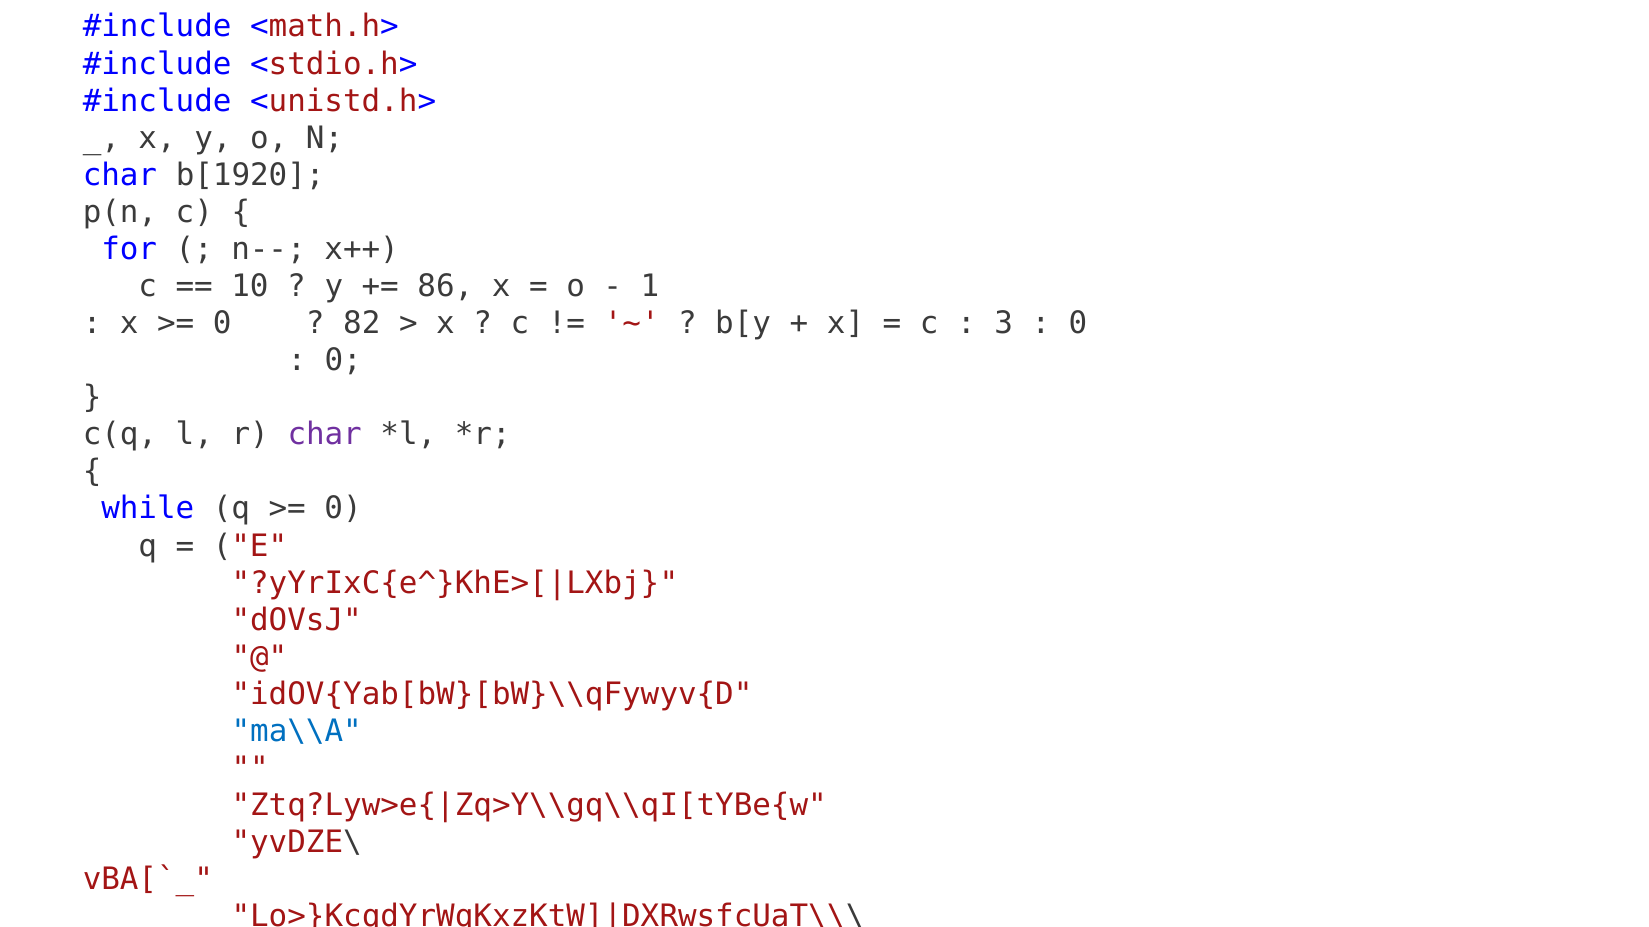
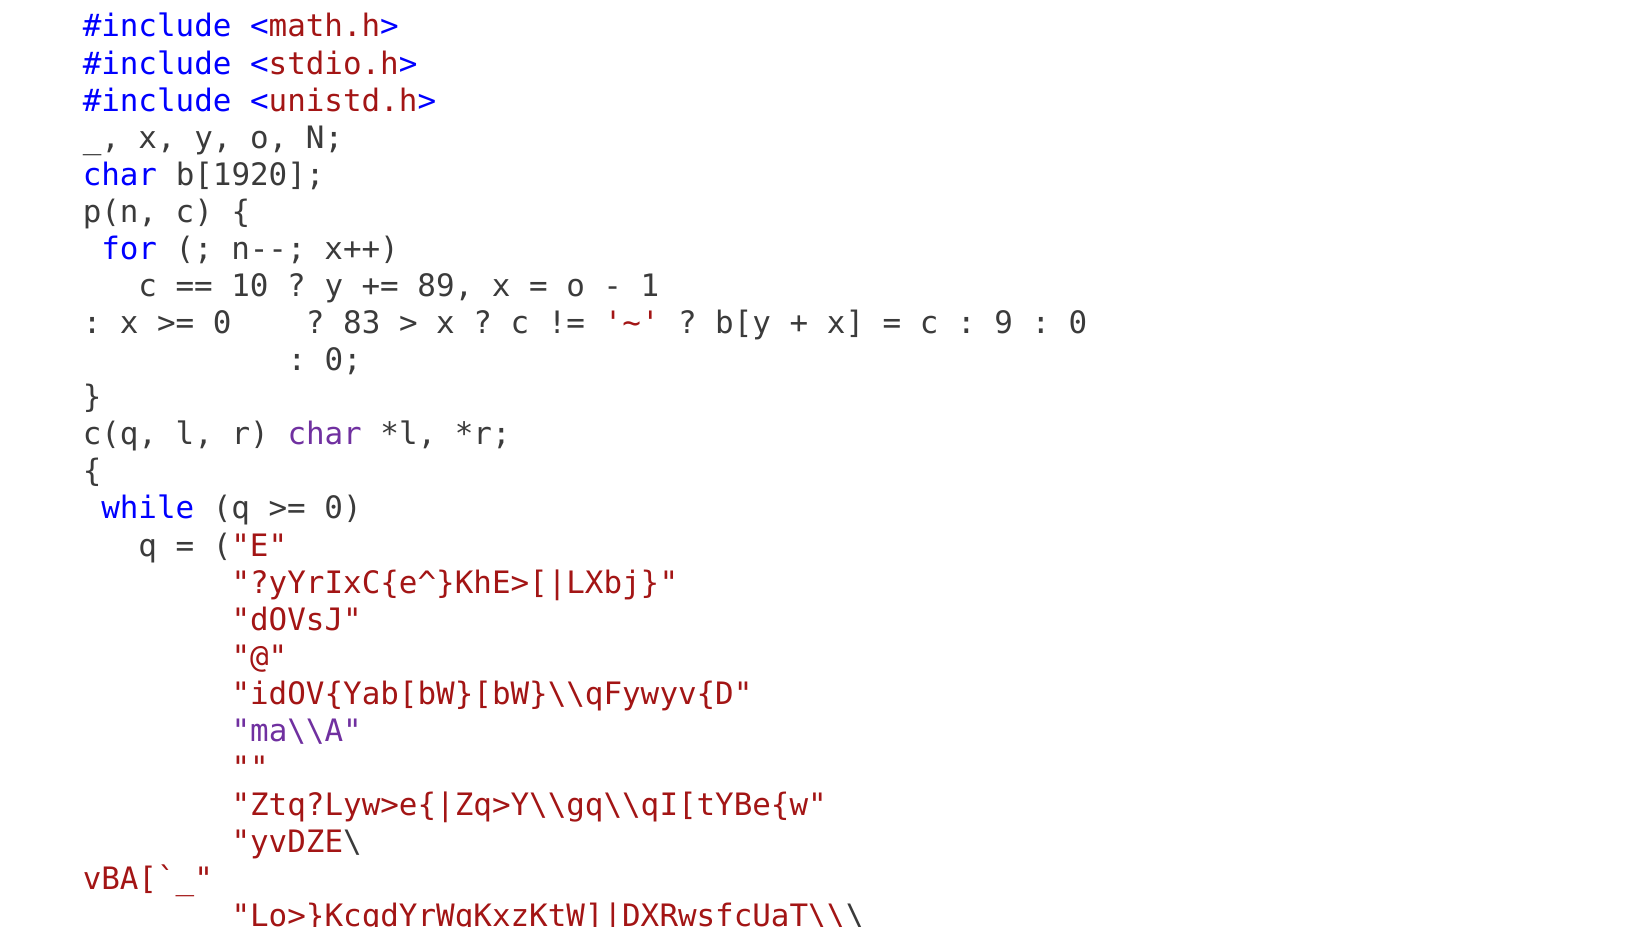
86: 86 -> 89 (445, 286)
82: 82 -> 83 (362, 324)
3: 3 -> 9 (1004, 324)
ma\\A colour: blue -> purple (297, 732)
